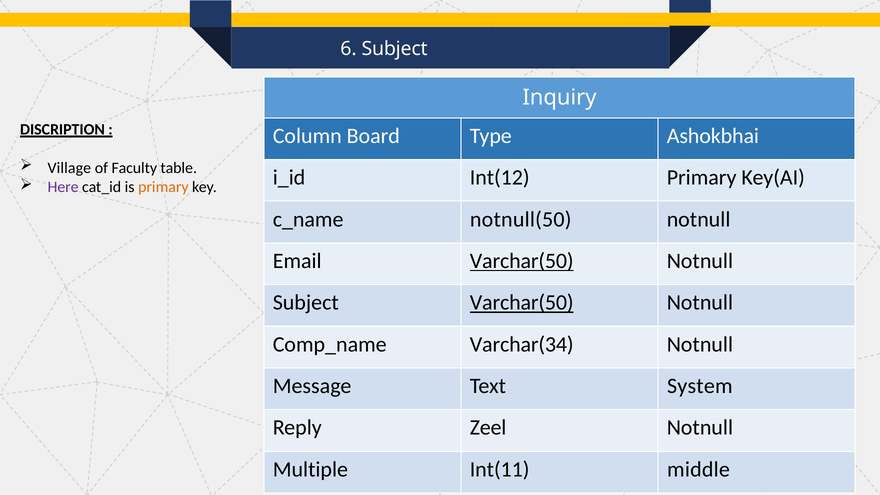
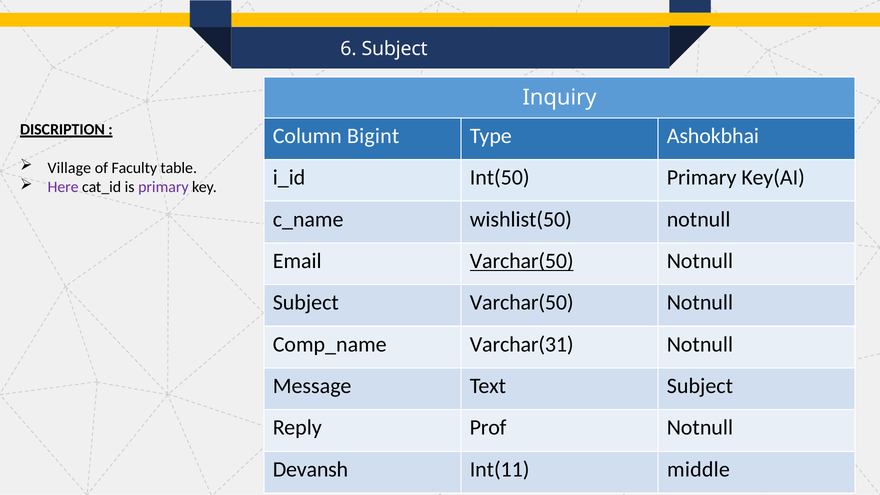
Board: Board -> Bigint (373, 136)
Int(12: Int(12 -> Int(50 (500, 178)
primary colour: orange -> purple (163, 187)
notnull(50: notnull(50 -> wishlist(50 (521, 219)
Varchar(50 underline: present -> none (522, 303)
Varchar(34: Varchar(34 -> Varchar(31 (522, 344)
Text System: System -> Subject (700, 386)
Zeel: Zeel -> Prof (488, 428)
Multiple: Multiple -> Devansh (310, 469)
